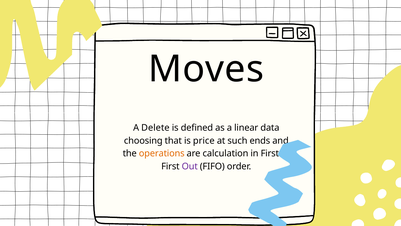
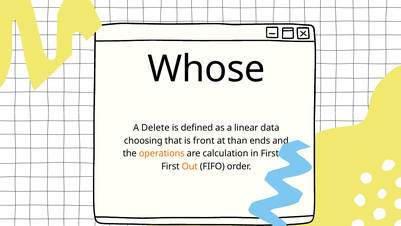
Moves: Moves -> Whose (206, 69)
price: price -> front (204, 140)
such: such -> than (237, 140)
Out colour: purple -> orange (190, 166)
